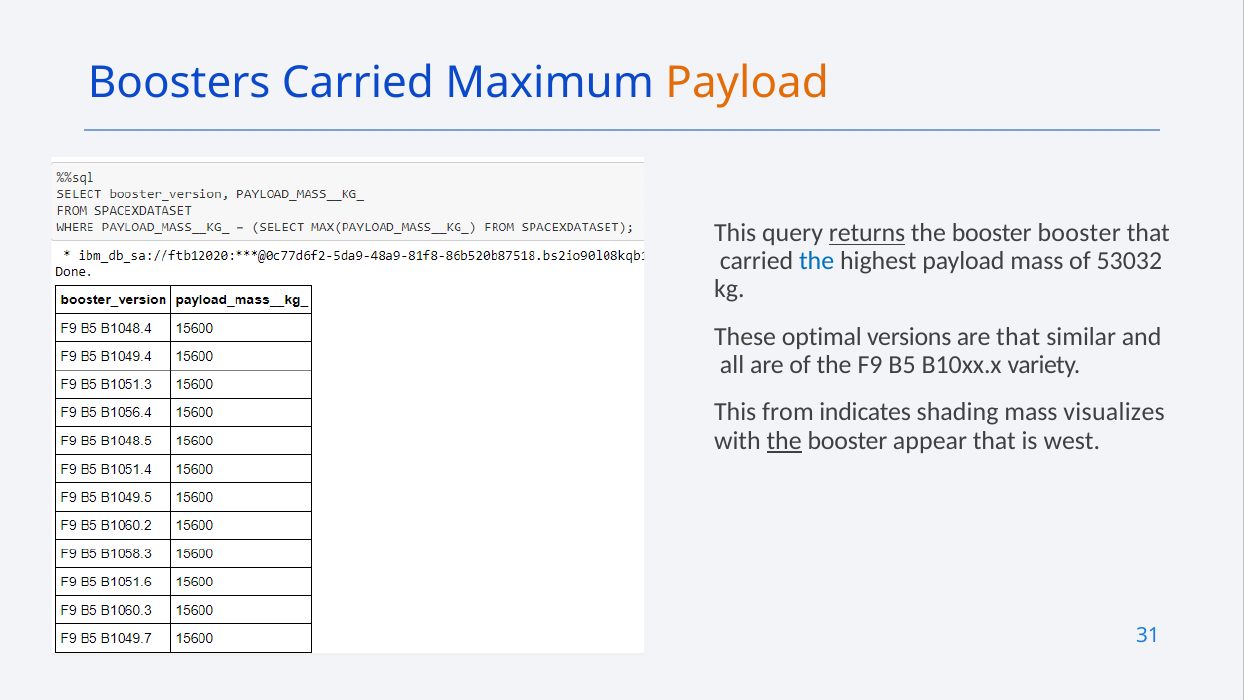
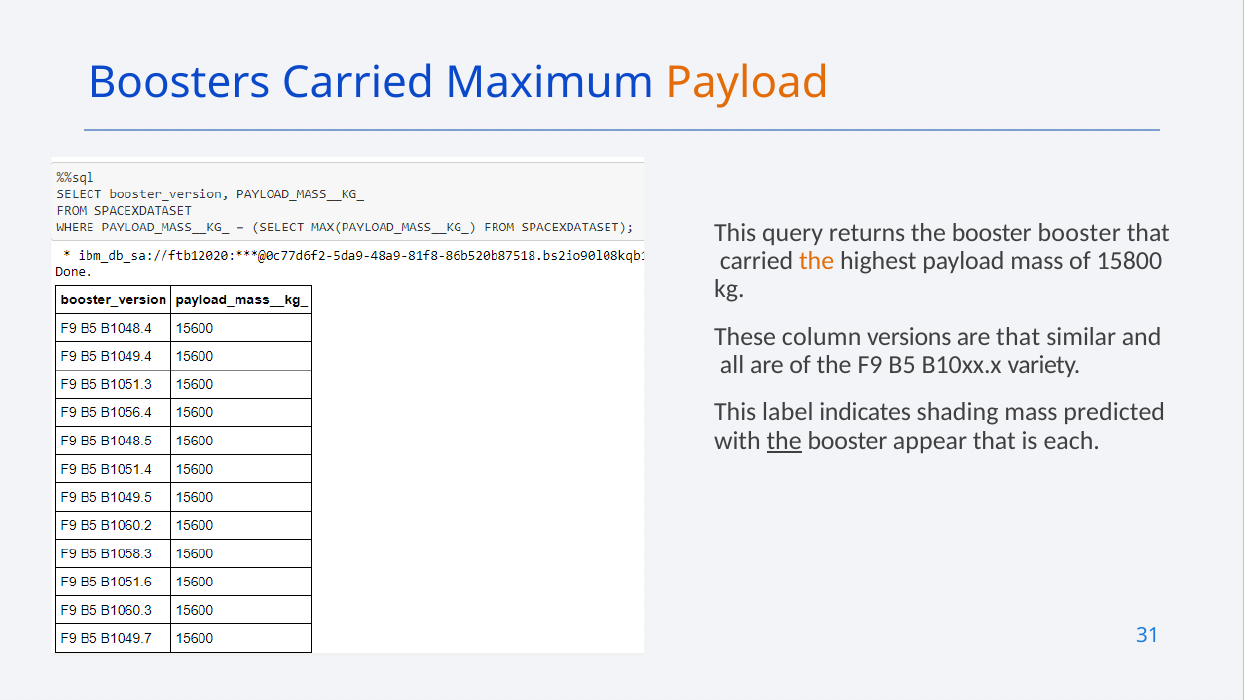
returns underline: present -> none (867, 233)
the colour: blue -> orange (817, 261)
53032: 53032 -> 15800 (1129, 261)
optimal: optimal -> column (822, 337)
from: from -> label (788, 412)
visualizes: visualizes -> predicted (1114, 412)
west: west -> each (1072, 440)
